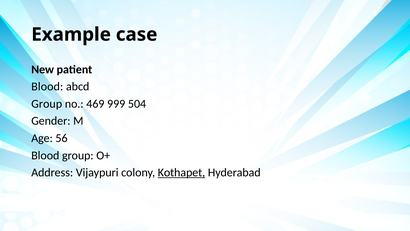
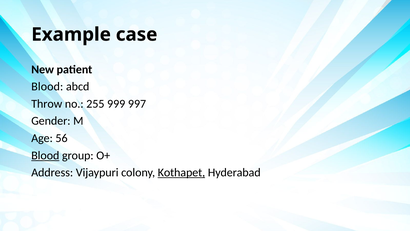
Group: Group -> Throw (47, 104)
469: 469 -> 255 (95, 104)
504: 504 -> 997 (137, 104)
Blood underline: none -> present (45, 155)
